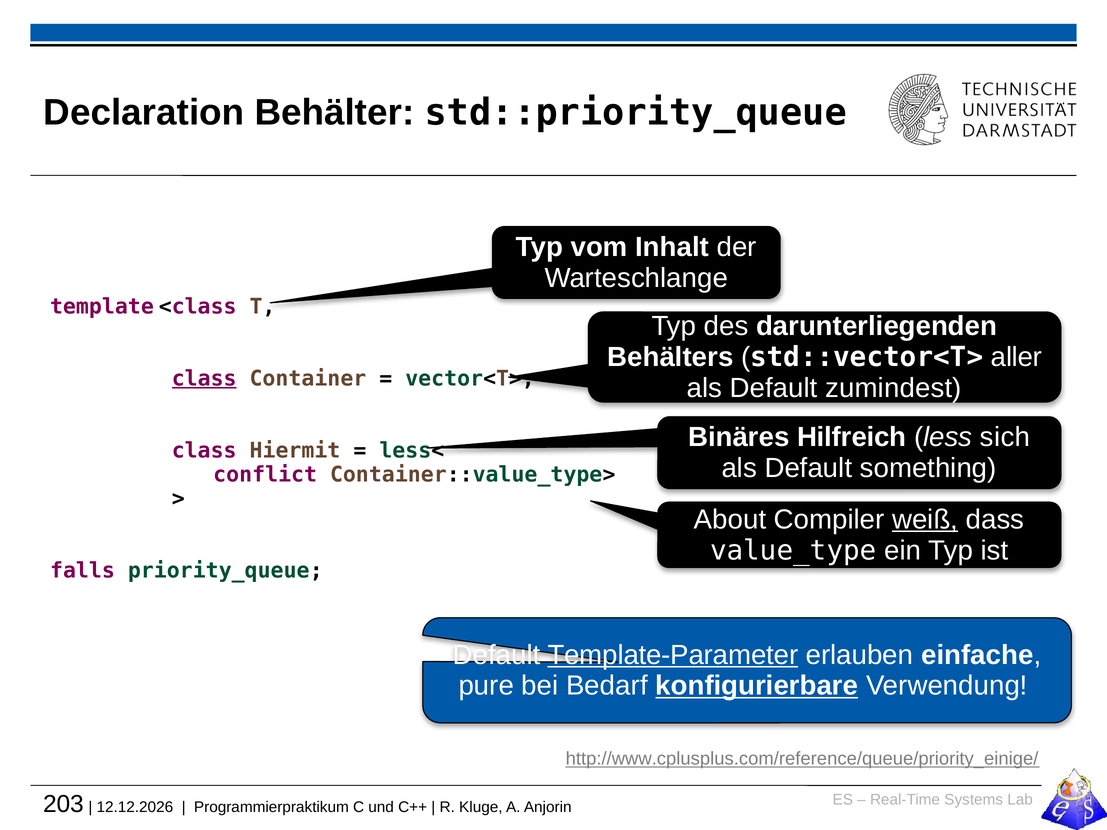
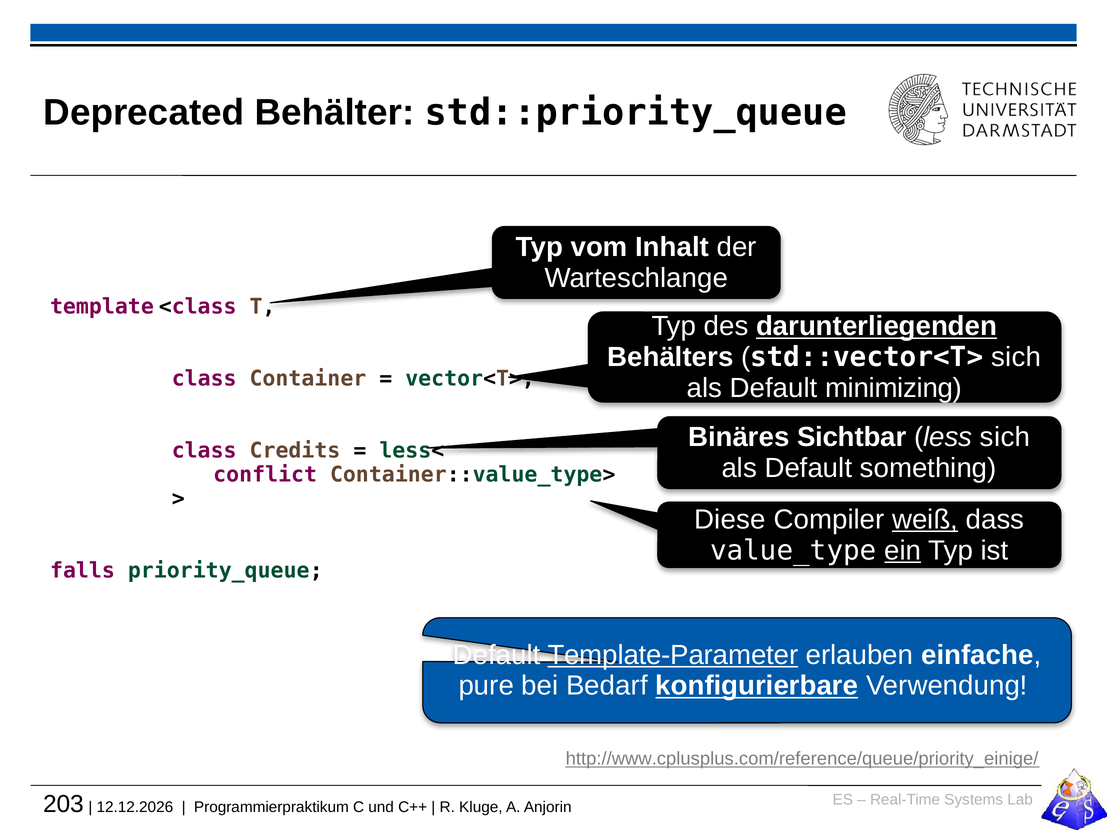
Declaration: Declaration -> Deprecated (144, 112)
darunterliegenden underline: none -> present (877, 326)
std::vector<T> aller: aller -> sich (1016, 357)
class underline: present -> none (204, 379)
zumindest: zumindest -> minimizing (894, 388)
Hilfreich: Hilfreich -> Sichtbar (852, 437)
Hiermit: Hiermit -> Credits (295, 451)
About: About -> Diese (730, 520)
ein underline: none -> present (903, 551)
